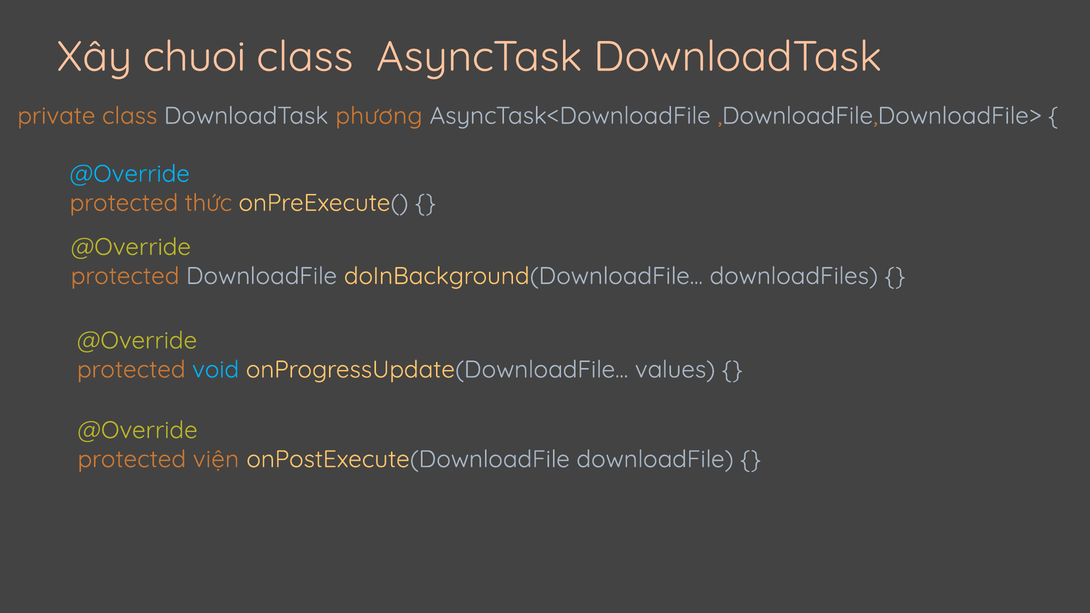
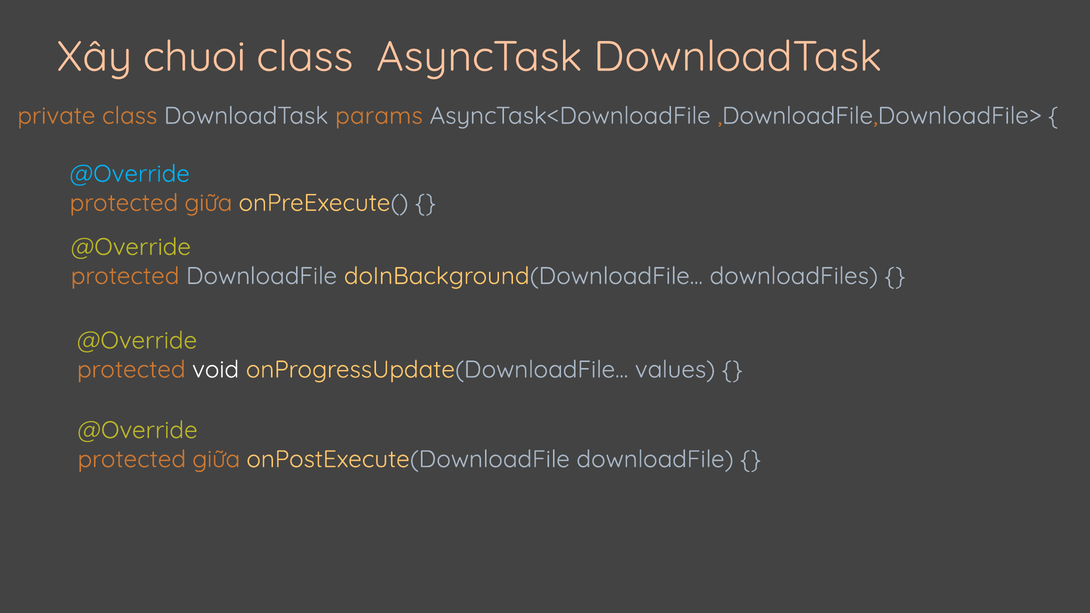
phương: phương -> params (379, 116)
thức: thức -> giữa (208, 203)
void colour: light blue -> white (216, 370)
viện: viện -> giữa (216, 459)
